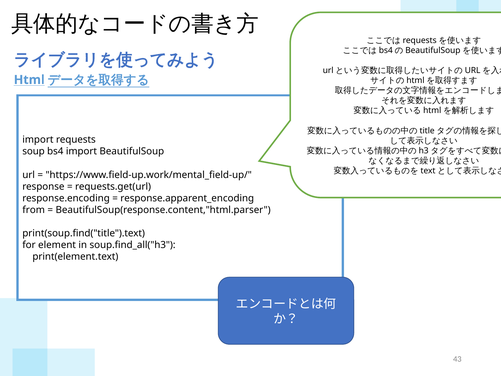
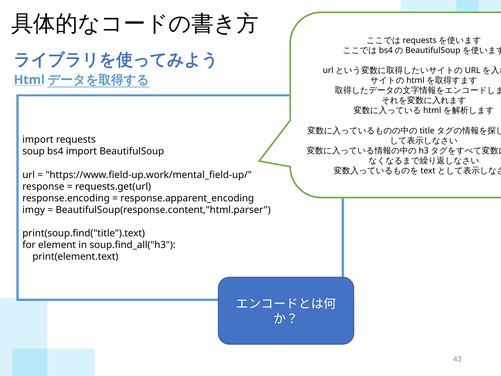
from: from -> imgy (34, 210)
